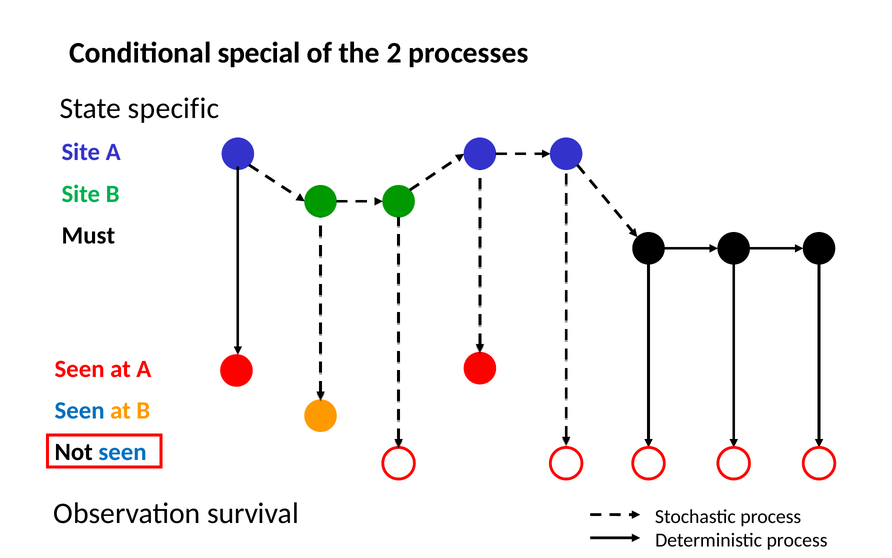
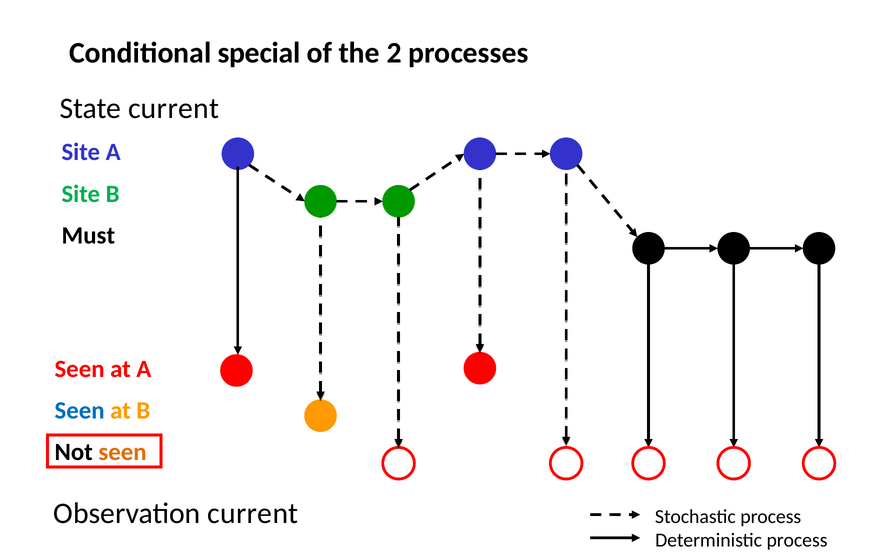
State specific: specific -> current (174, 108)
seen colour: blue -> orange (122, 452)
Observation survival: survival -> current (253, 513)
